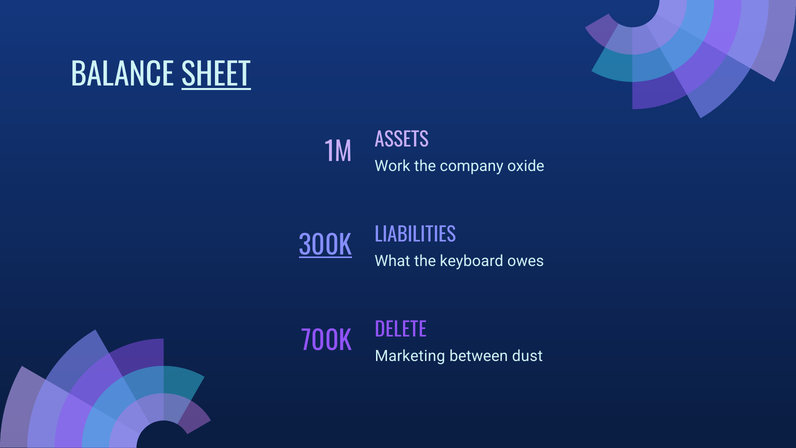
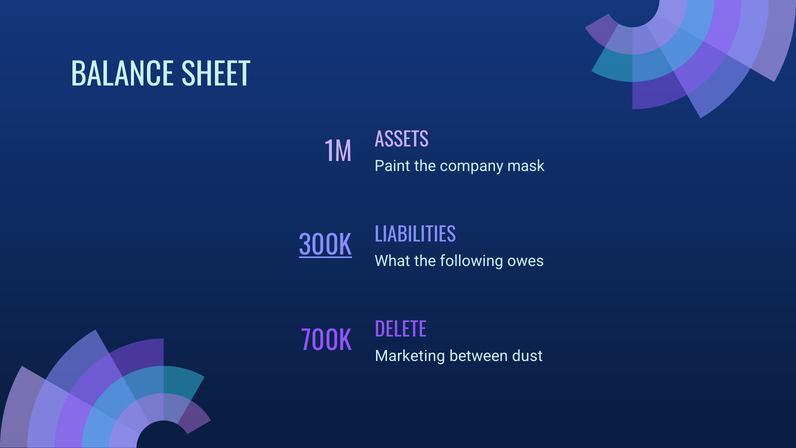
SHEET underline: present -> none (216, 76)
Work: Work -> Paint (392, 166)
oxide: oxide -> mask (526, 166)
keyboard: keyboard -> following (472, 261)
